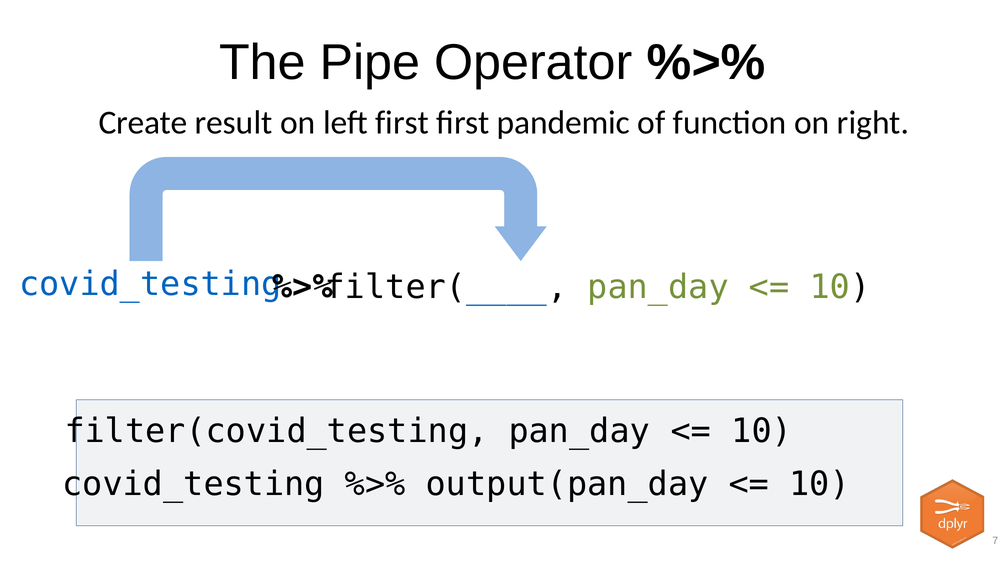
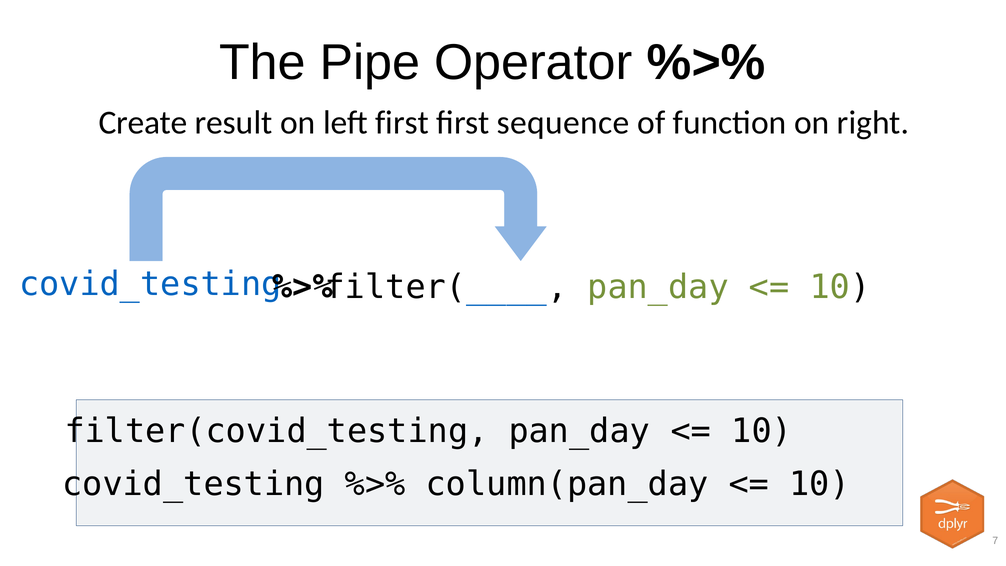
pandemic: pandemic -> sequence (563, 123)
output(pan_day: output(pan_day -> column(pan_day (567, 484)
